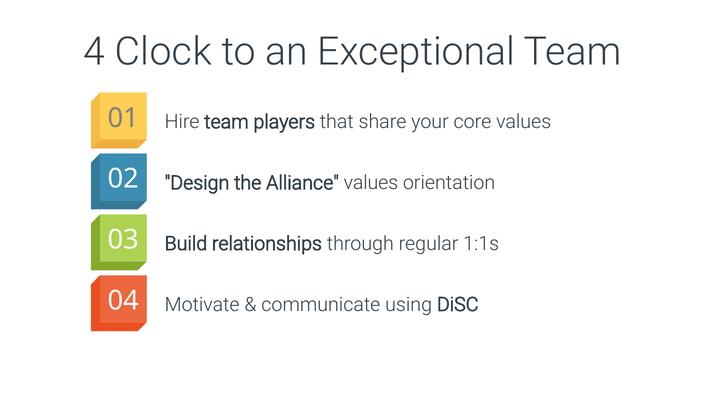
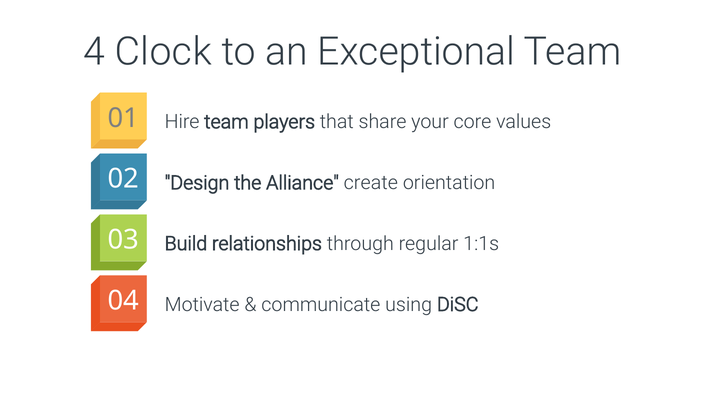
Alliance values: values -> create (371, 183)
